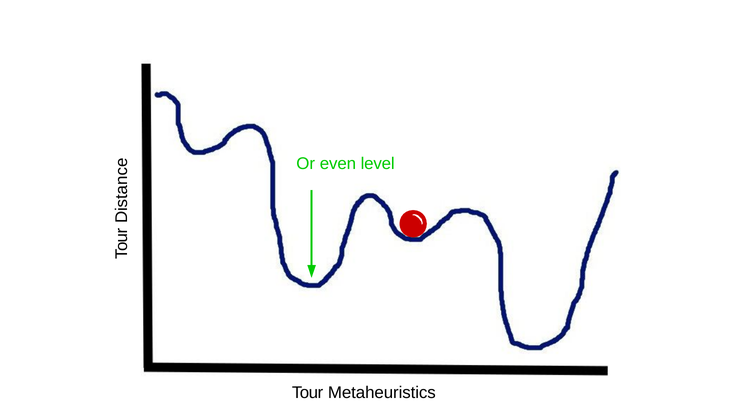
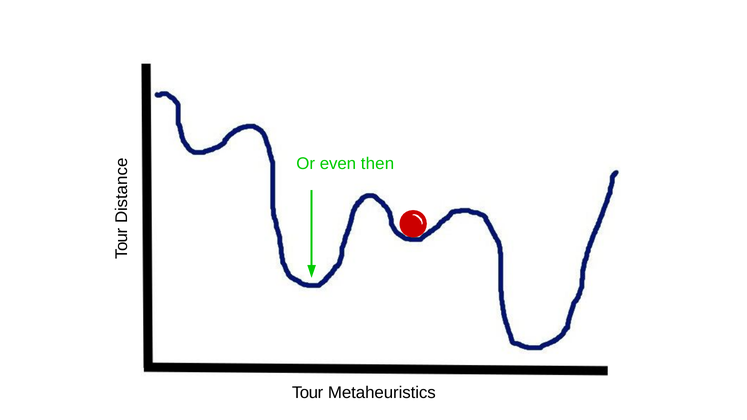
level: level -> then (378, 164)
